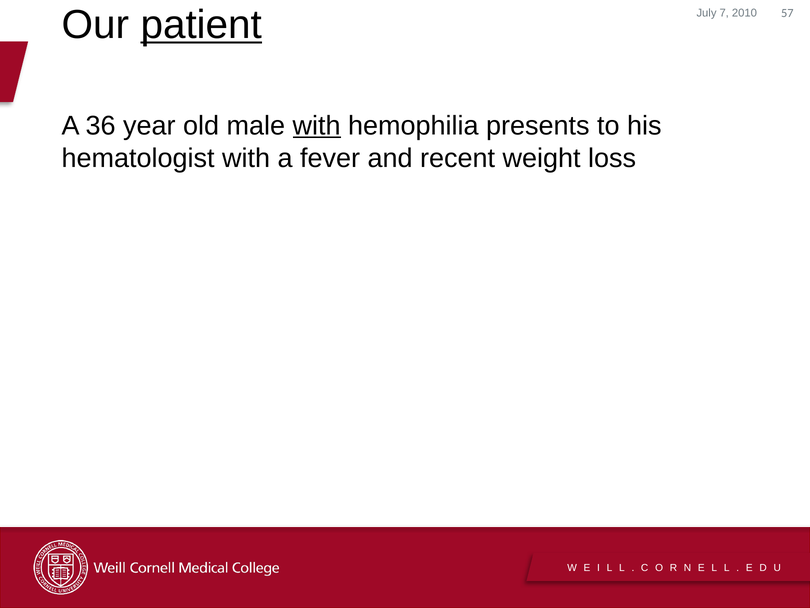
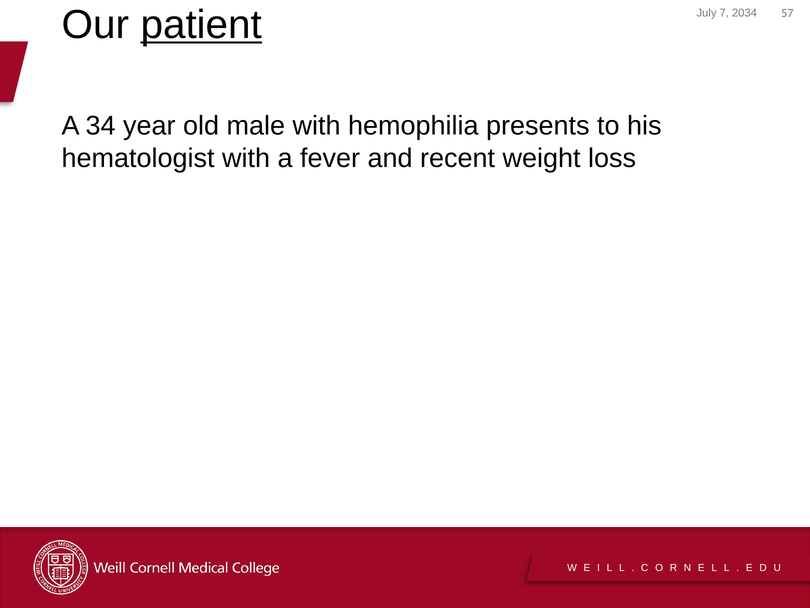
2010: 2010 -> 2034 (744, 13)
36: 36 -> 34 (101, 126)
with underline: present -> none (317, 126)
